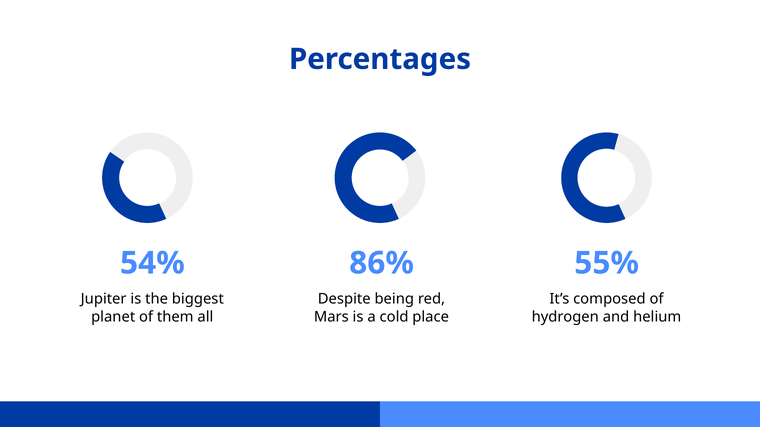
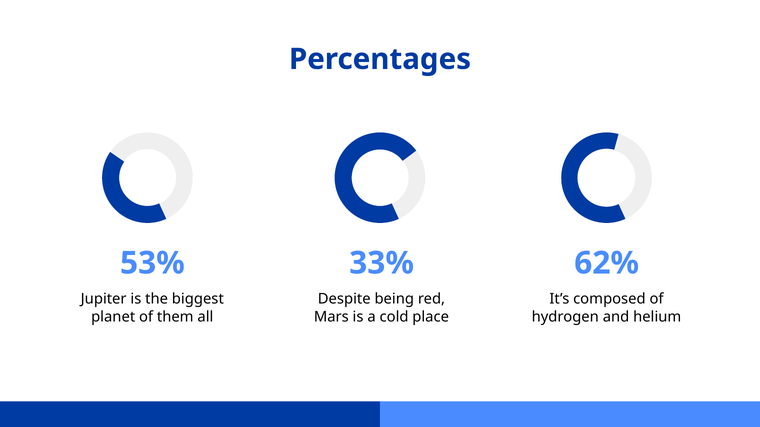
54%: 54% -> 53% (152, 263)
86%: 86% -> 33% (382, 263)
55%: 55% -> 62% (607, 263)
